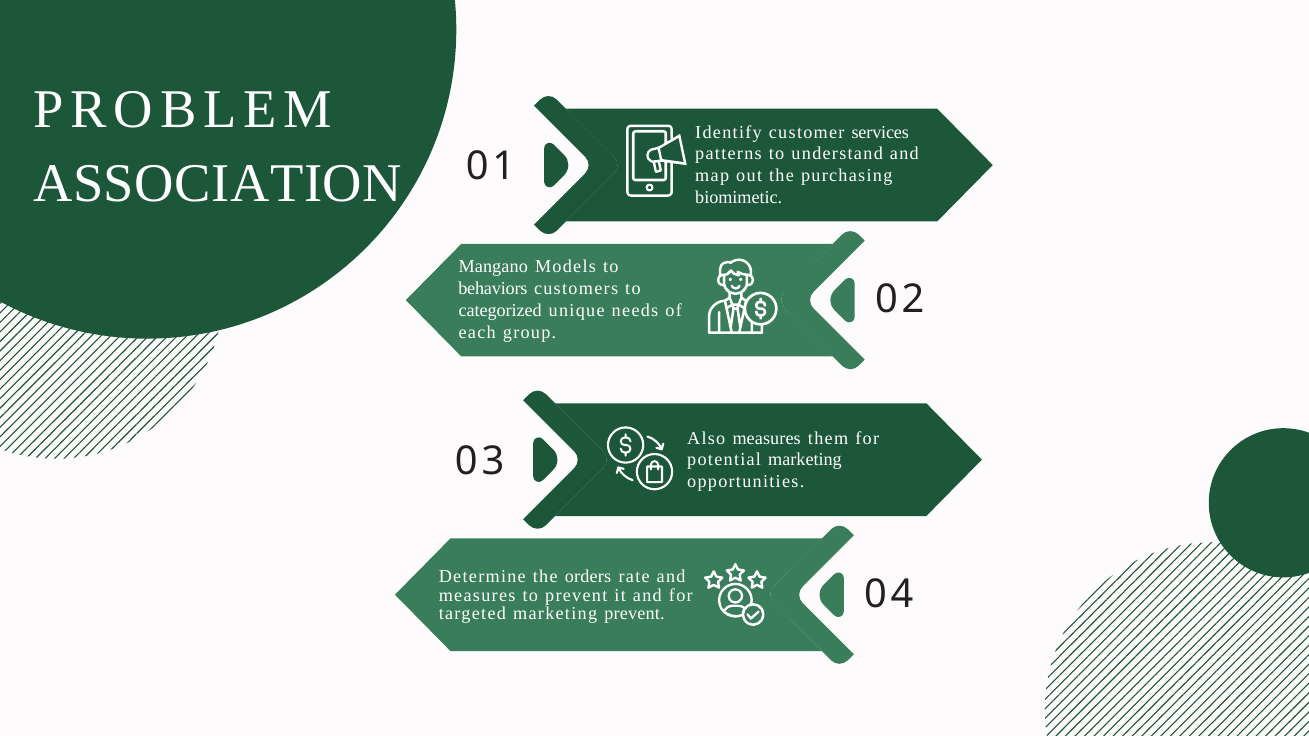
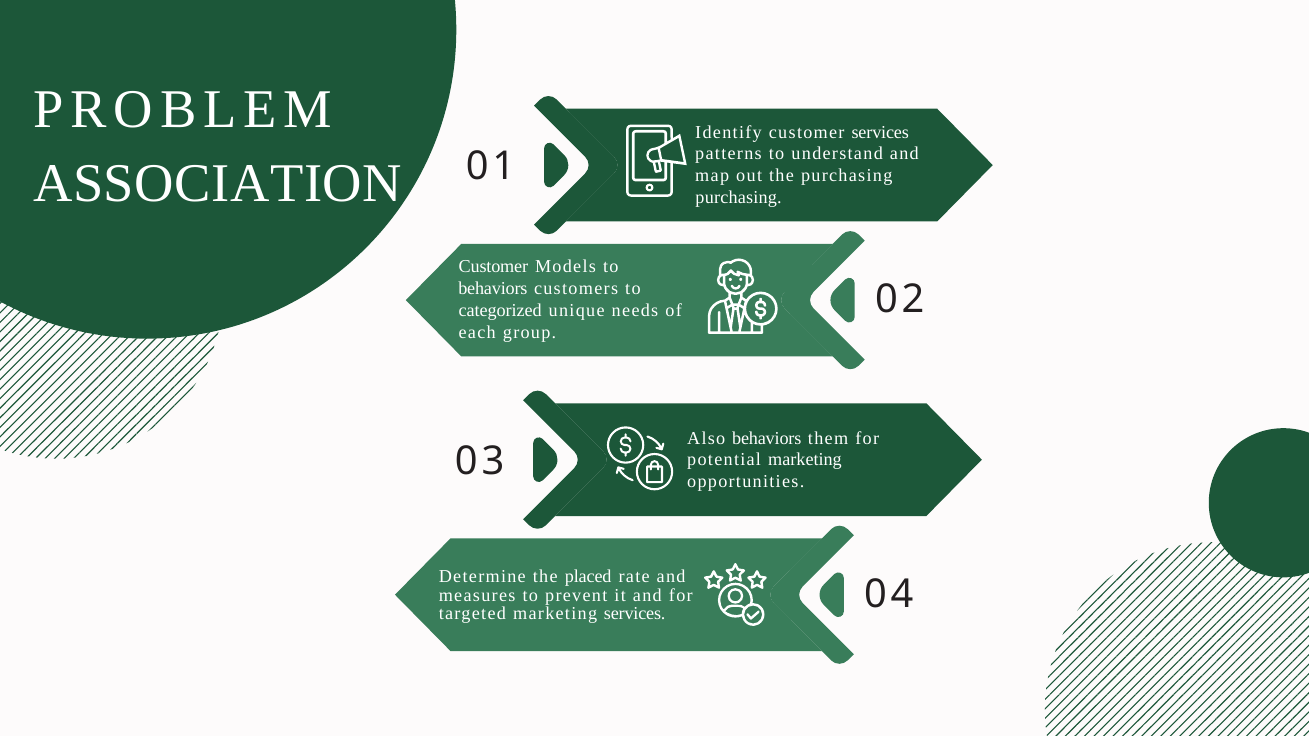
biomimetic: biomimetic -> purchasing (739, 198)
Mangano: Mangano -> Customer (493, 267)
Also measures: measures -> behaviors (767, 438)
orders: orders -> placed (588, 577)
marketing prevent: prevent -> services (635, 614)
